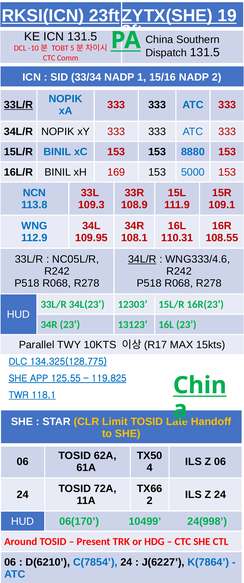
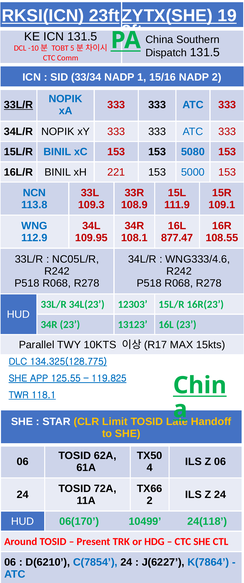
8880: 8880 -> 5080 (193, 152)
169: 169 -> 221 (116, 172)
110.31: 110.31 -> 877.47 (177, 238)
34L/R underline: present -> none (142, 260)
24(998: 24(998 -> 24(118 (207, 522)
